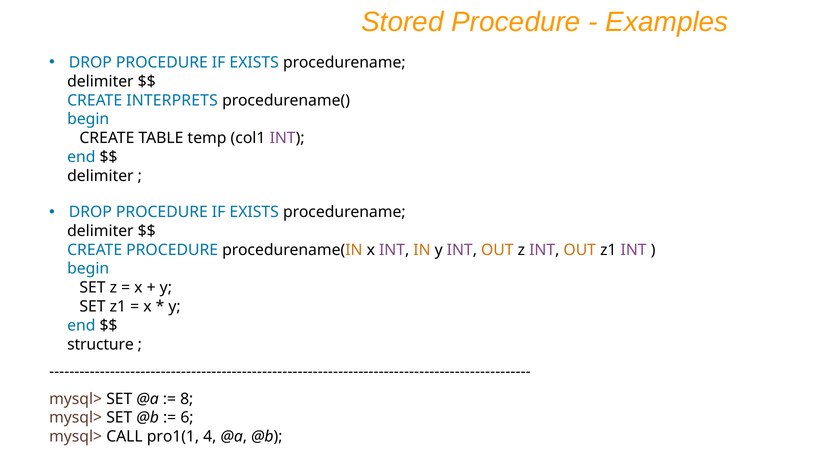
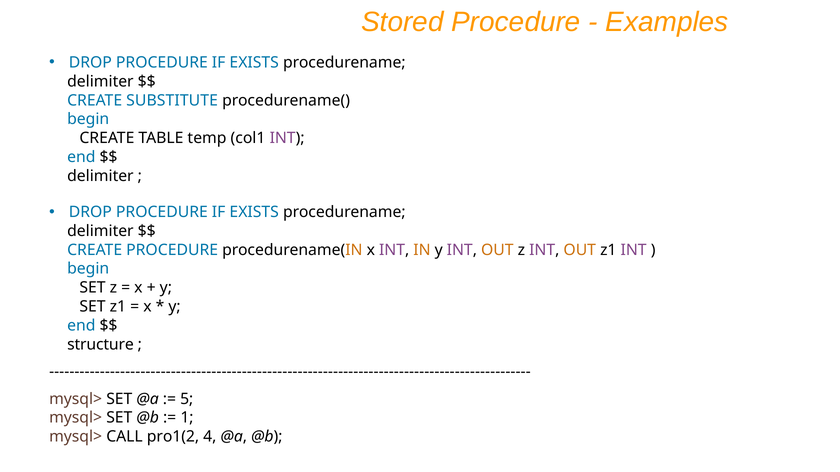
INTERPRETS: INTERPRETS -> SUBSTITUTE (172, 100)
8: 8 -> 5 (187, 399)
6: 6 -> 1 (187, 418)
pro1(1: pro1(1 -> pro1(2 (173, 437)
